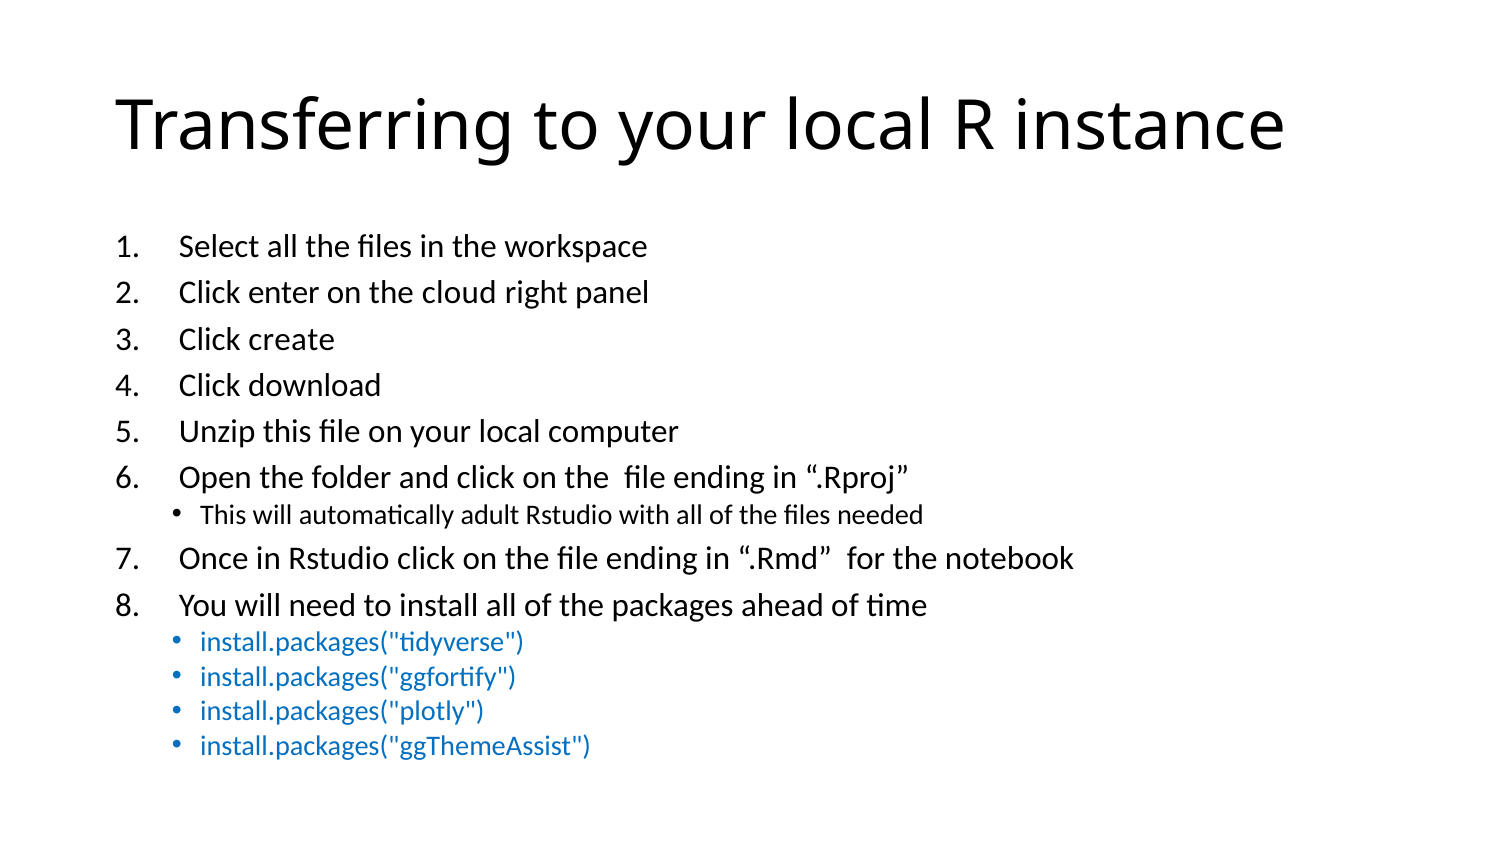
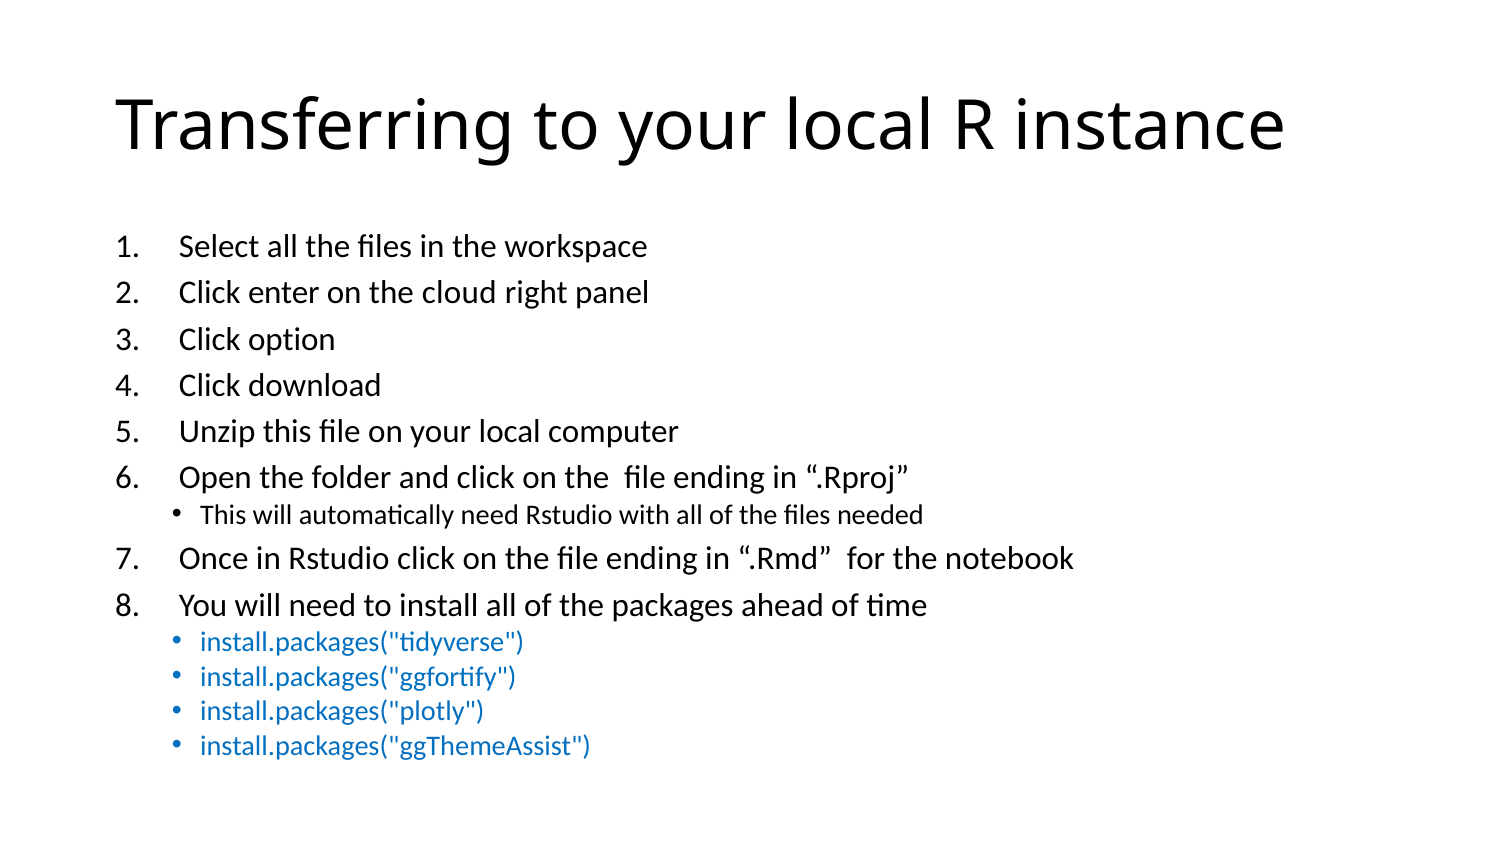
create: create -> option (292, 339)
automatically adult: adult -> need (490, 515)
